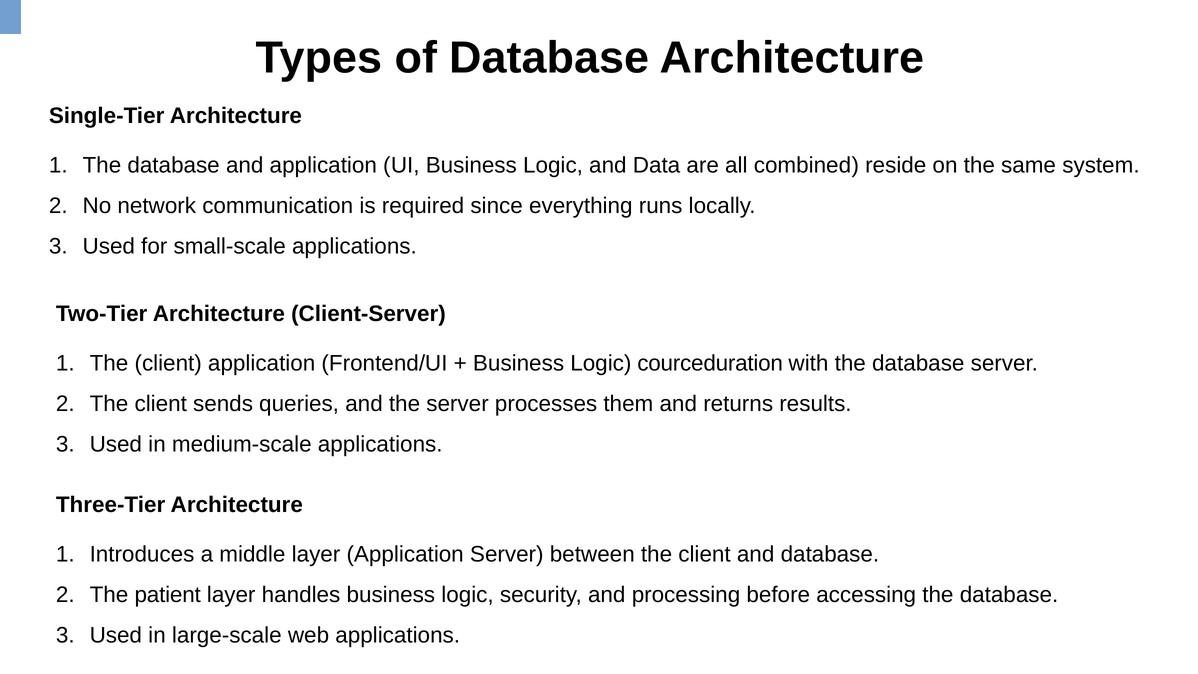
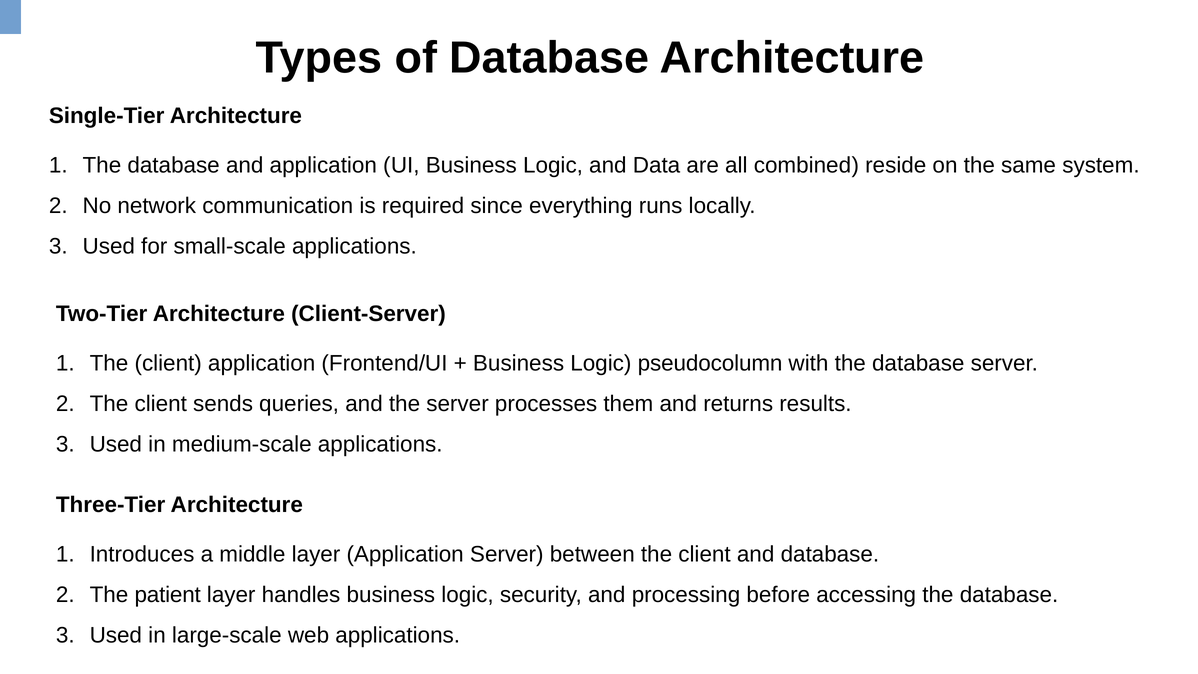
courceduration: courceduration -> pseudocolumn (710, 363)
